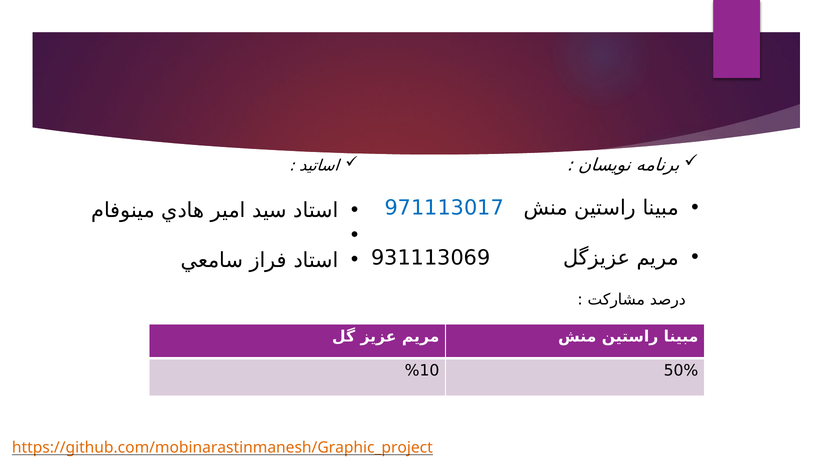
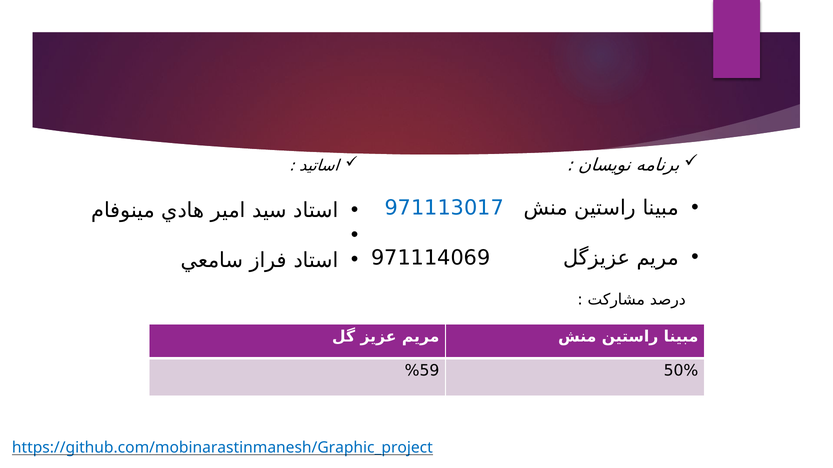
931113069: 931113069 -> 971114069 (431, 258)
%10: %10 -> %59 (422, 371)
https://github.com/mobinarastinmanesh/Graphic_project colour: orange -> blue (222, 448)
